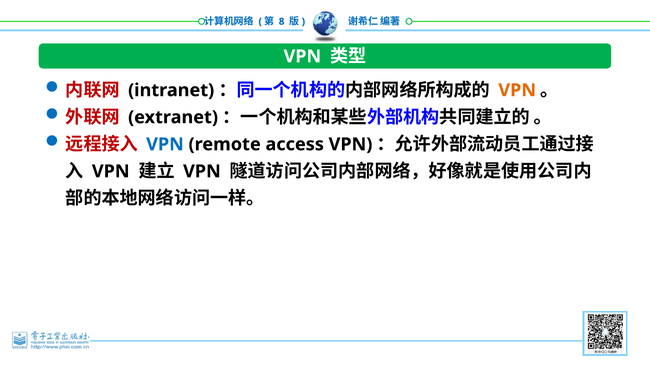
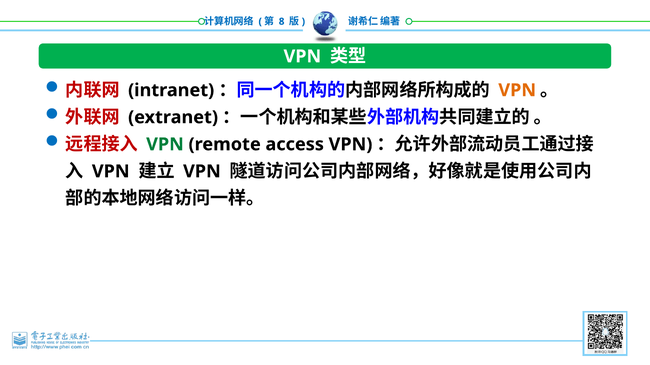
VPN colour: blue -> green (165, 145)
